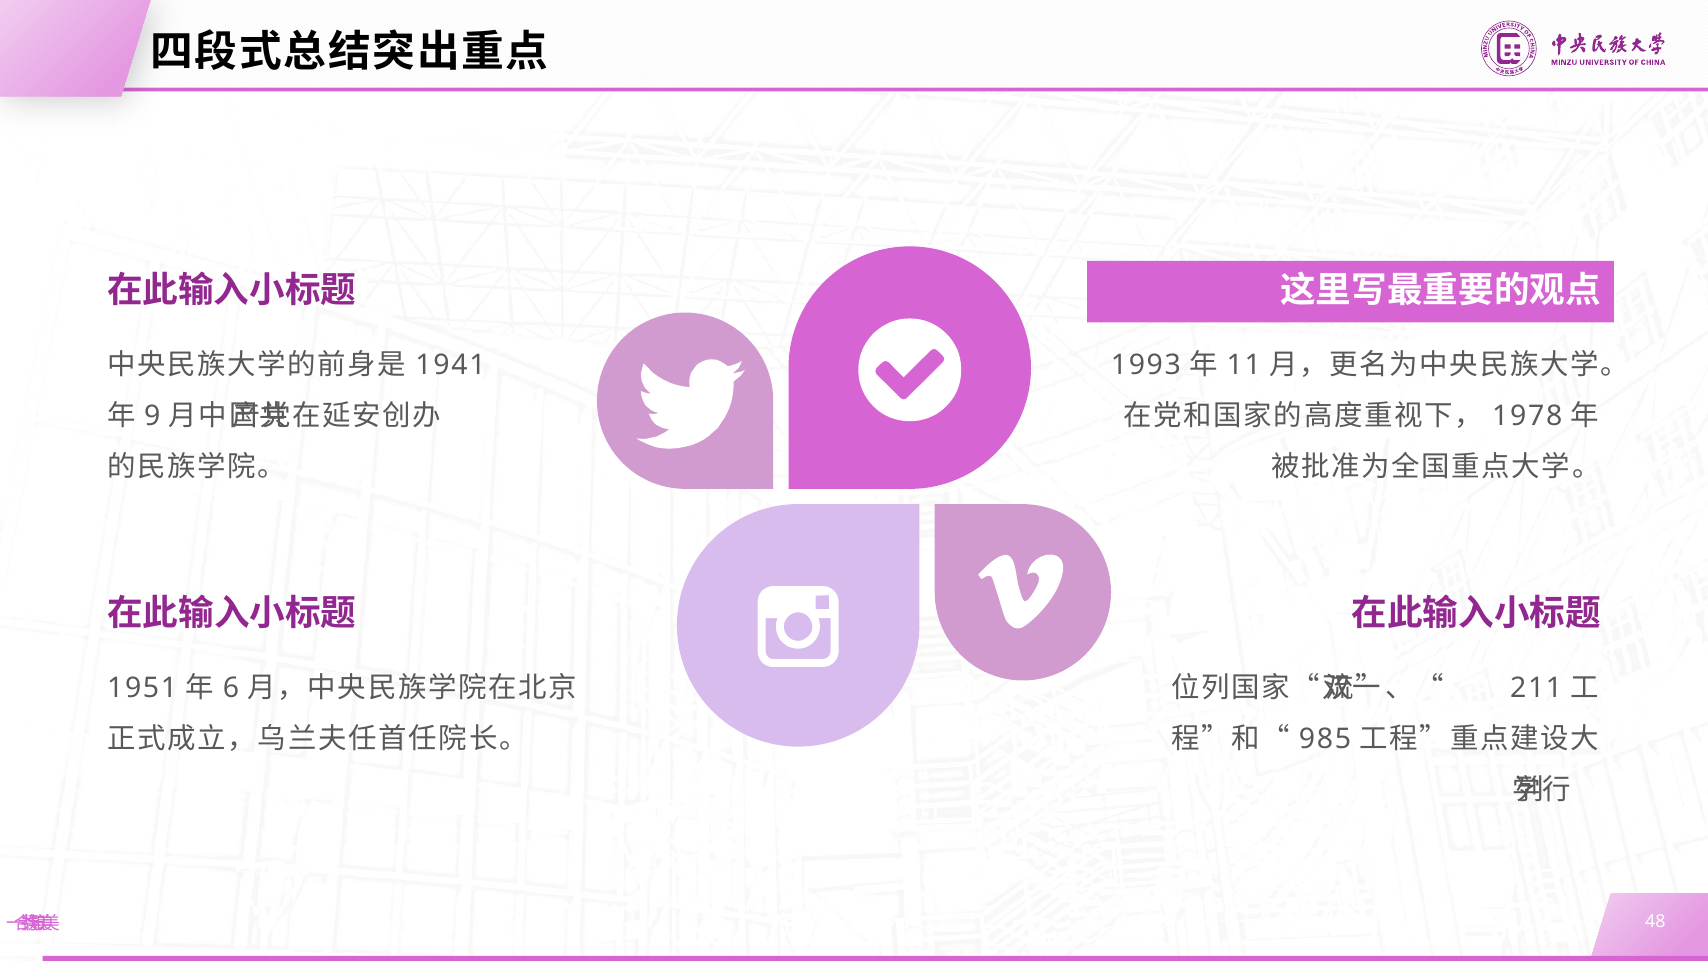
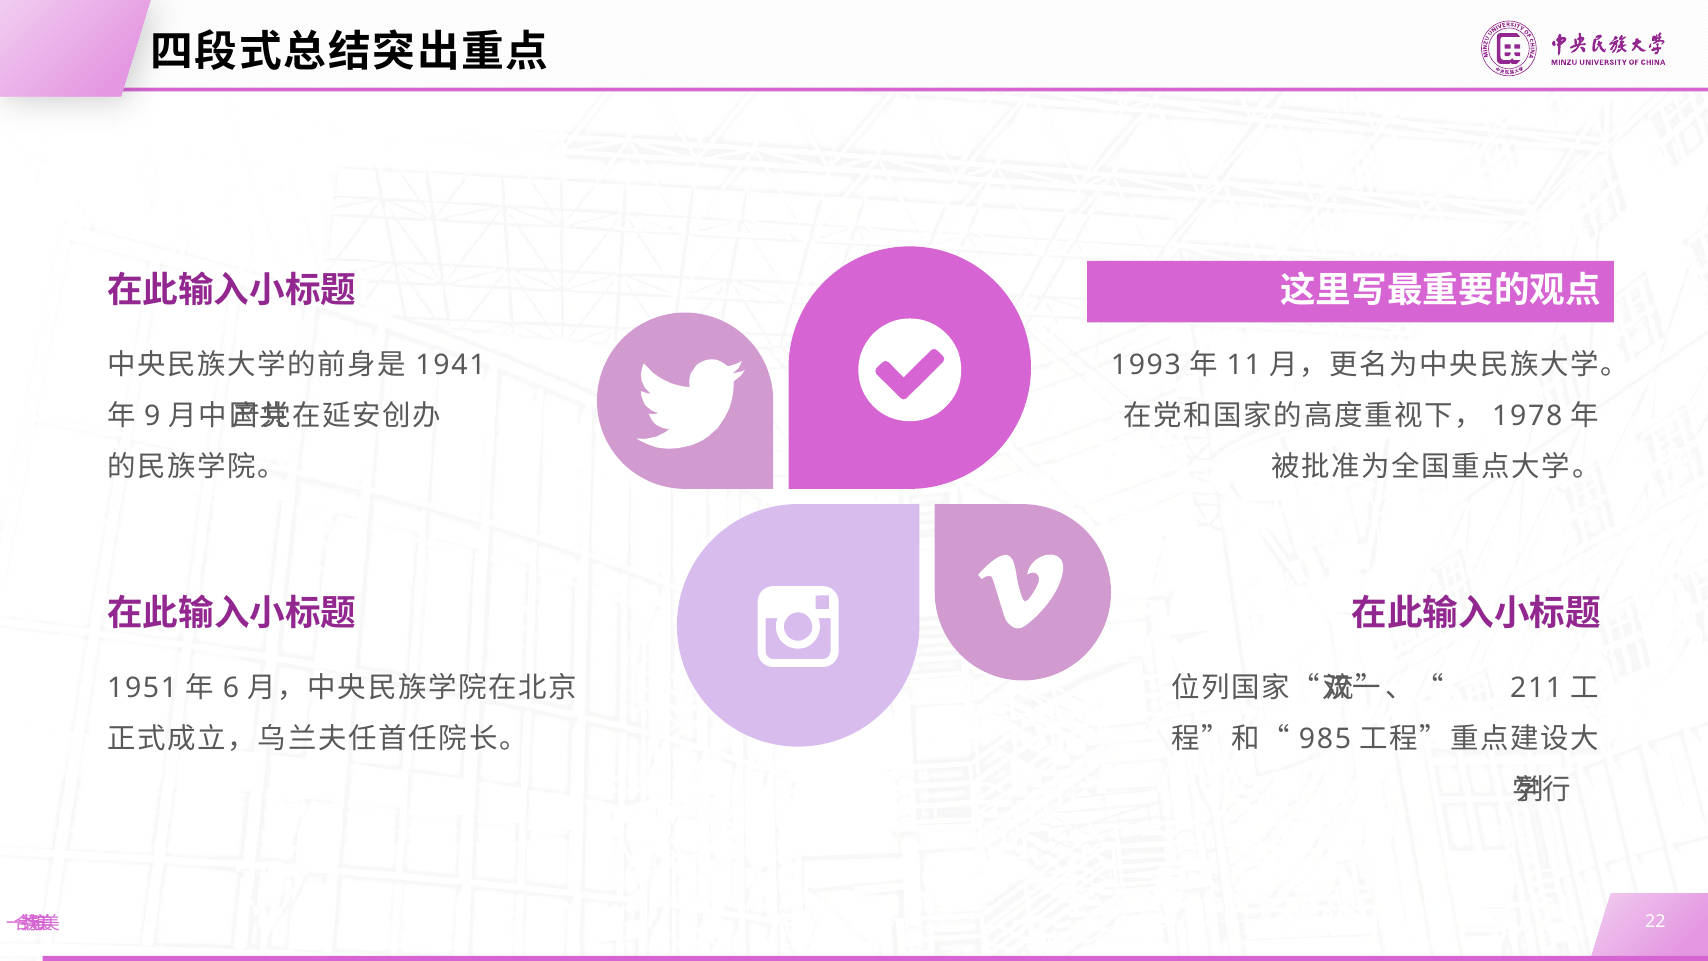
48: 48 -> 22 (1655, 922)
